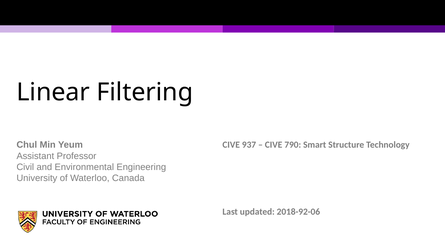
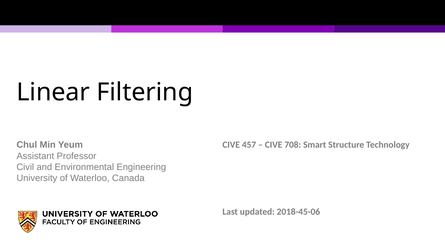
937: 937 -> 457 (249, 145)
790: 790 -> 708 (293, 145)
2018-92-06: 2018-92-06 -> 2018-45-06 (298, 212)
